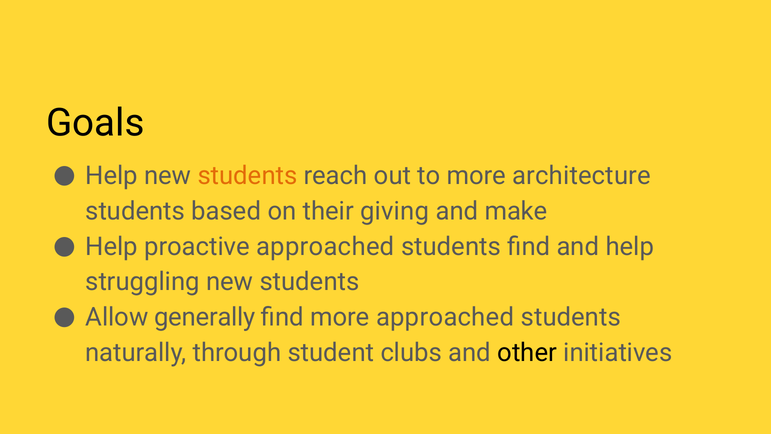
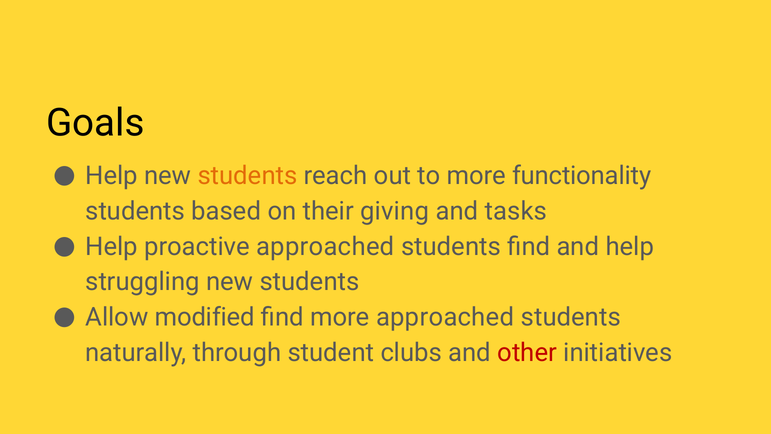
architecture: architecture -> functionality (582, 175)
make: make -> tasks (516, 211)
generally: generally -> modified (205, 317)
other colour: black -> red (527, 353)
